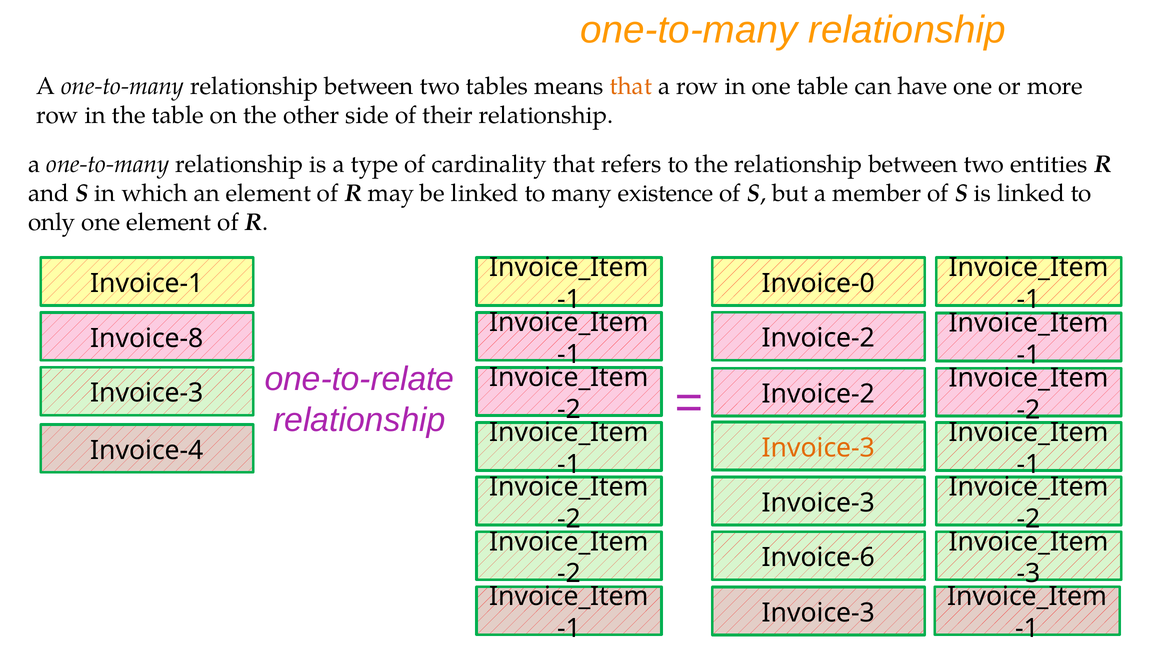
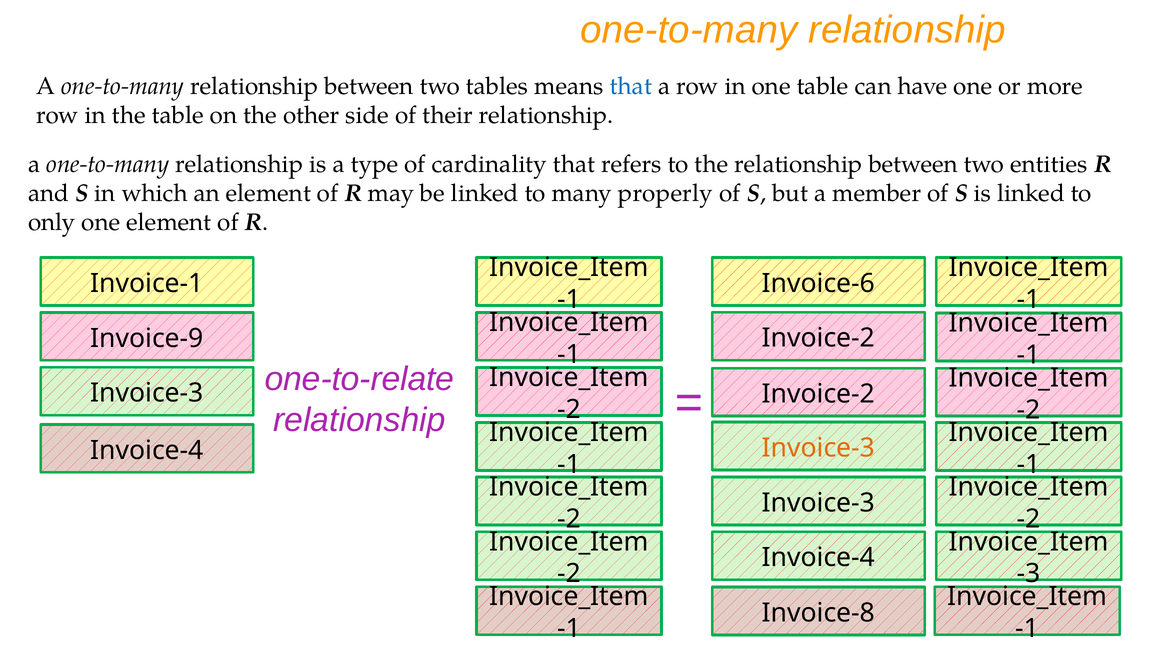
that colour: orange -> blue (631, 86)
existence: existence -> properly (665, 193)
Invoice-0: Invoice-0 -> Invoice-6 (818, 283)
Invoice-8: Invoice-8 -> Invoice-9 (147, 338)
Invoice-6: Invoice-6 -> Invoice-4 (818, 557)
Invoice-3: Invoice-3 -> Invoice-8 (818, 612)
